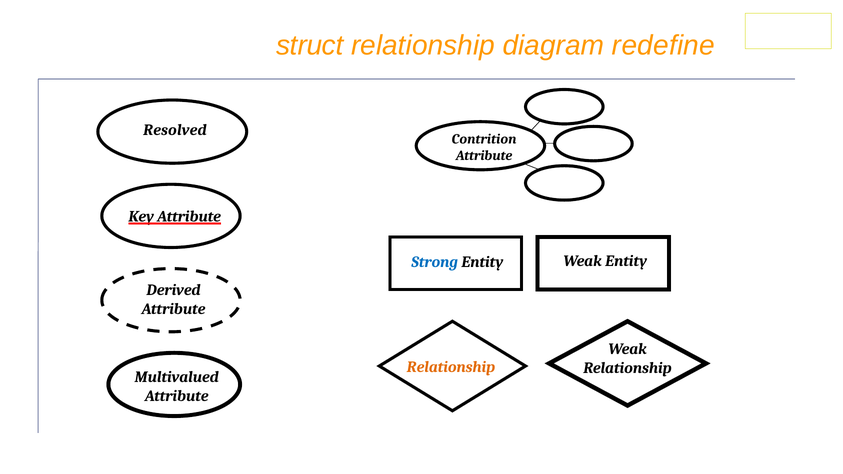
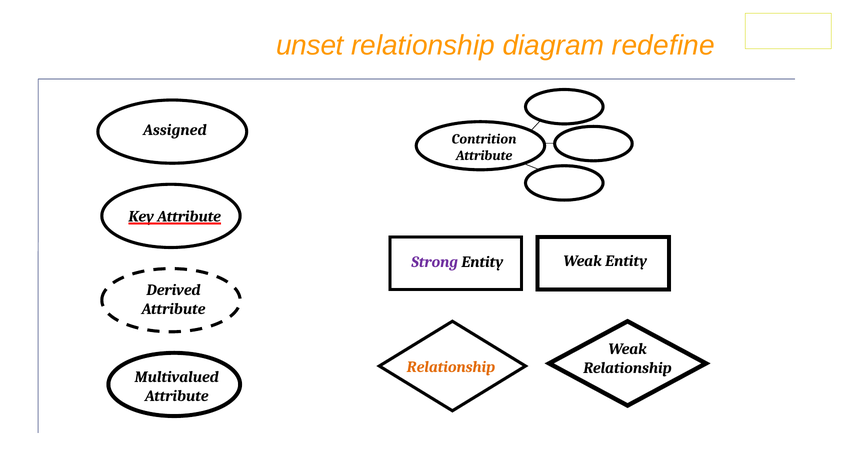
struct: struct -> unset (310, 46)
Resolved: Resolved -> Assigned (175, 130)
Strong colour: blue -> purple (435, 262)
